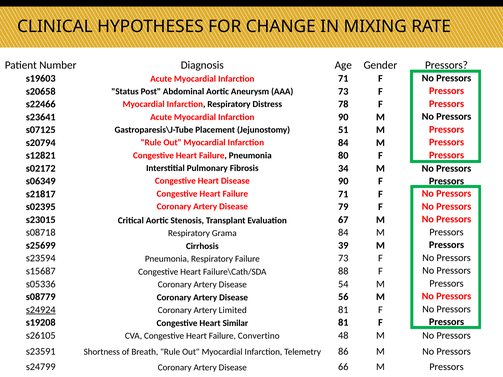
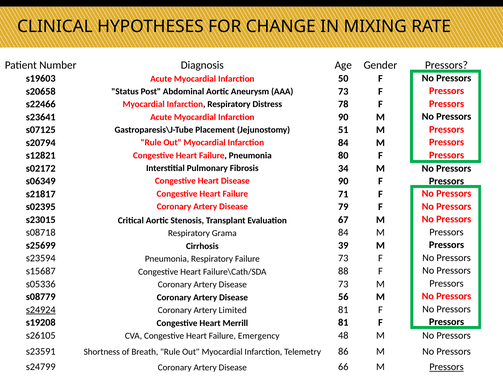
71: 71 -> 50 (343, 79)
Disease 54: 54 -> 73 (343, 284)
Similar: Similar -> Merrill (235, 323)
Convertino: Convertino -> Emergency (259, 336)
Pressors underline: none -> present (446, 367)
